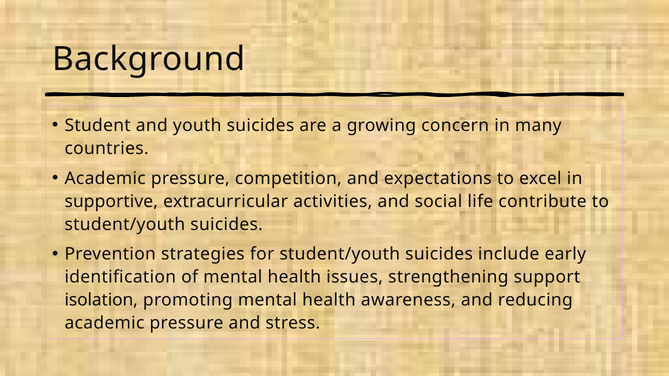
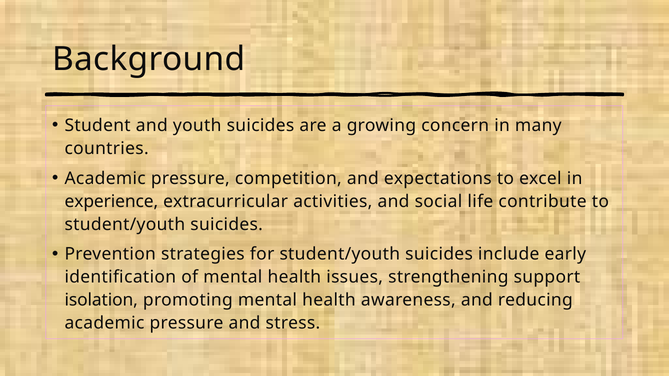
supportive: supportive -> experience (111, 202)
